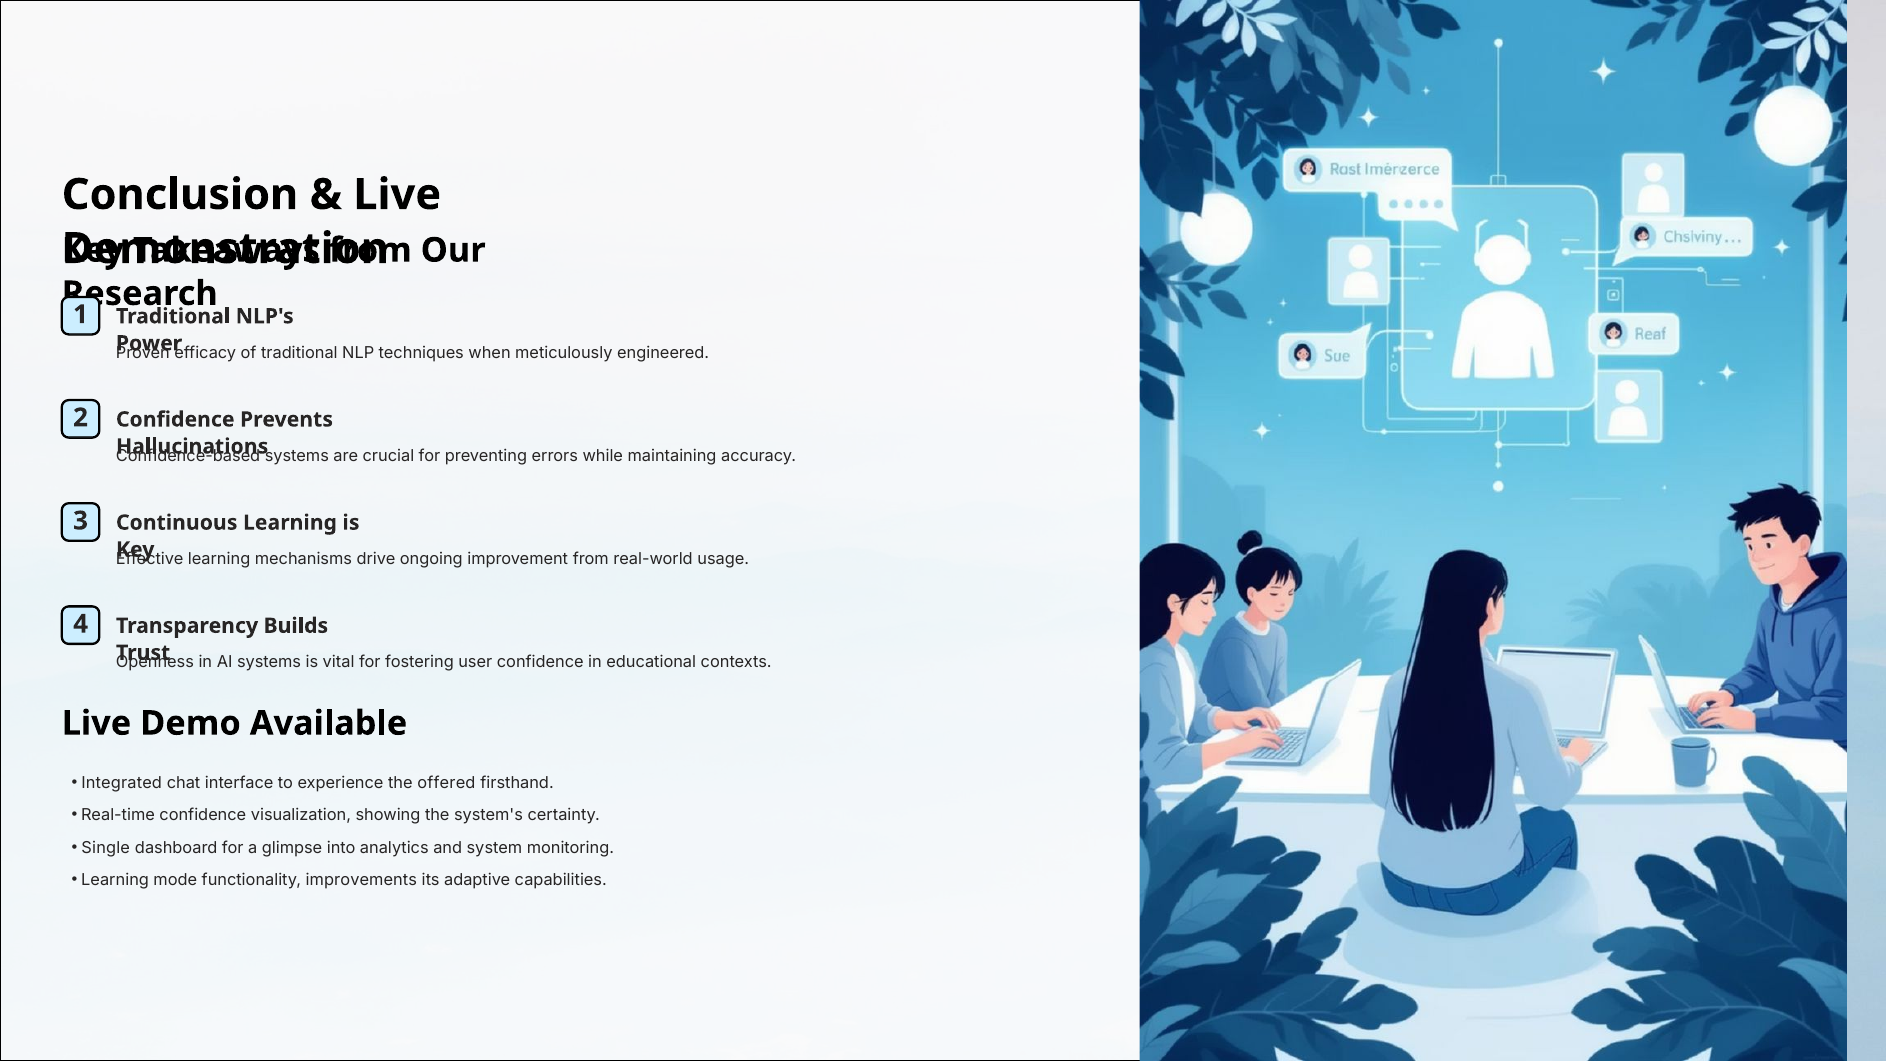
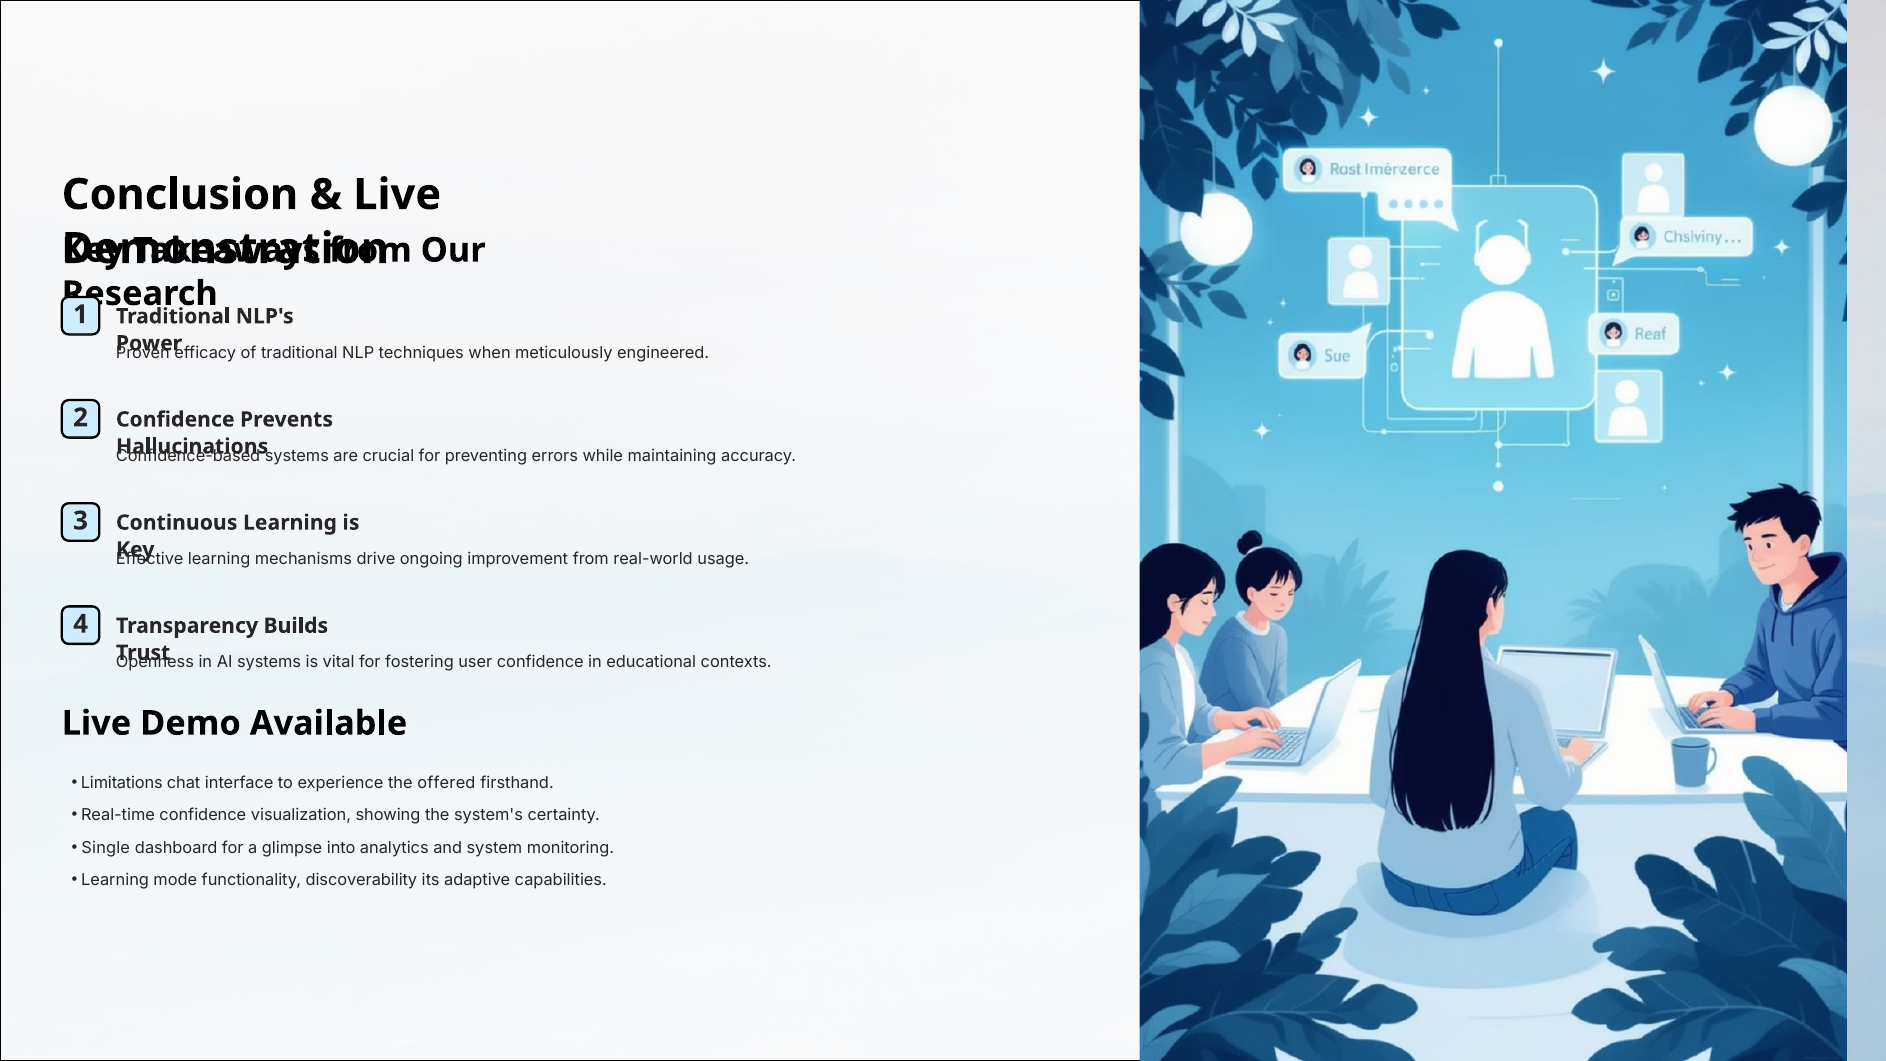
Integrated: Integrated -> Limitations (122, 783)
improvements: improvements -> discoverability (361, 880)
